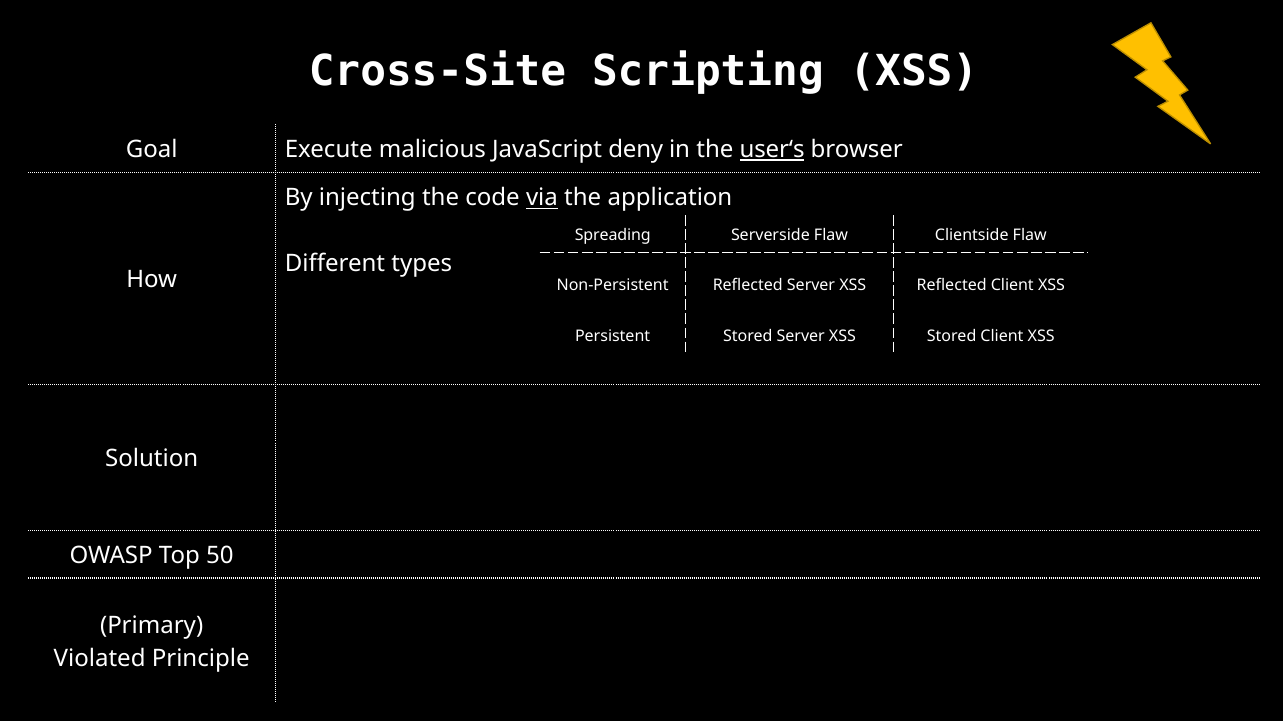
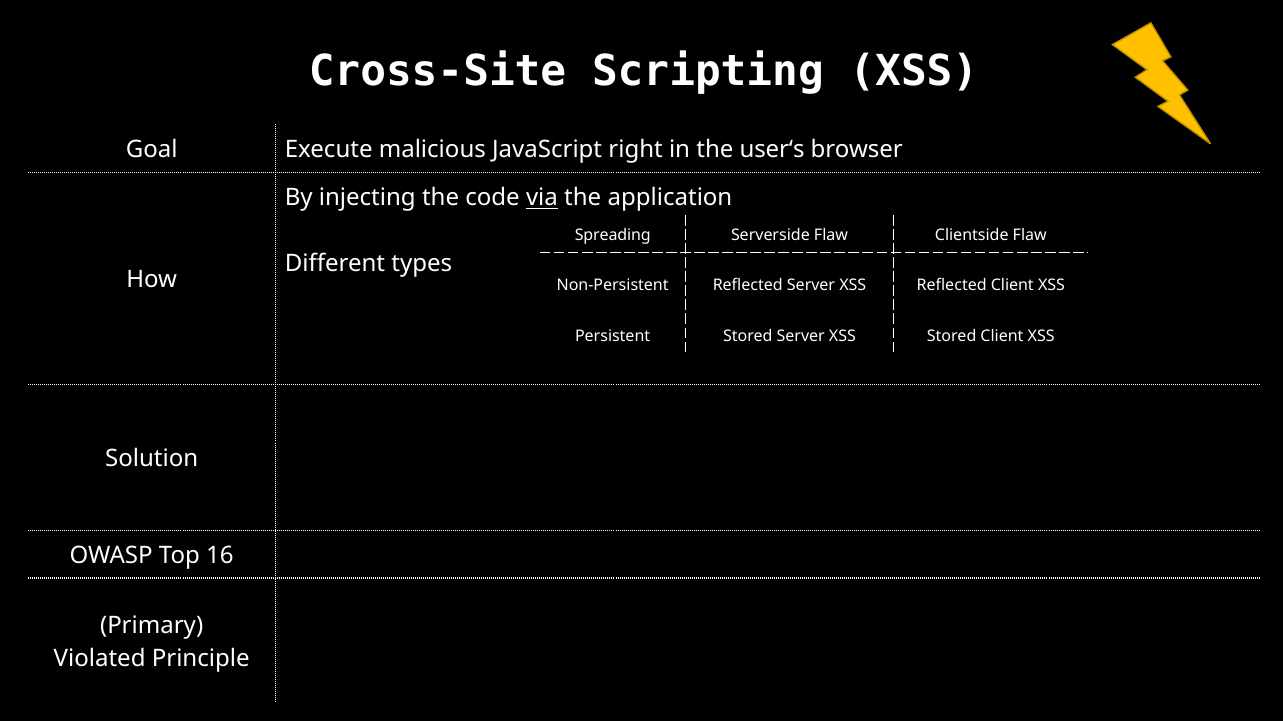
deny: deny -> right (636, 150)
user‘s underline: present -> none (772, 150)
50: 50 -> 16 (220, 556)
